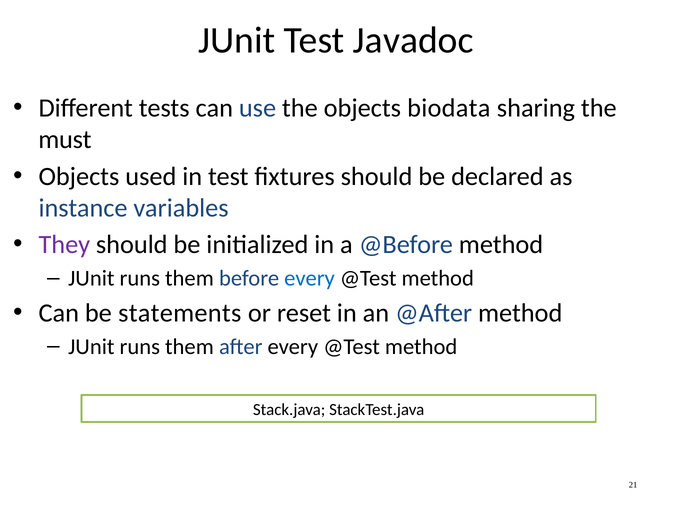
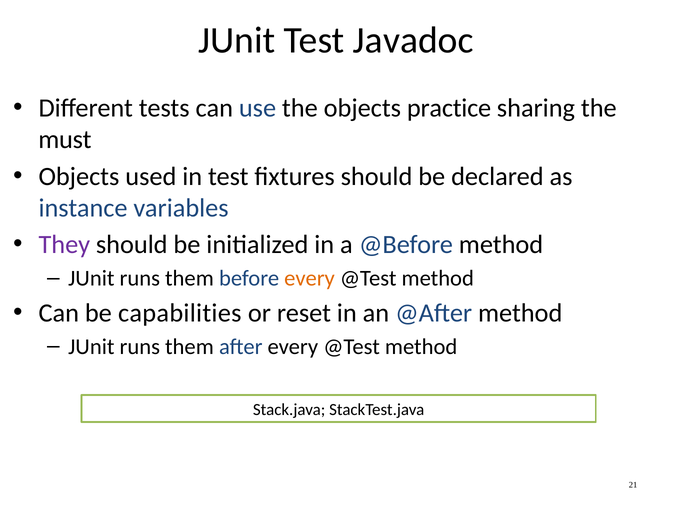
biodata: biodata -> practice (449, 108)
every colour: blue -> orange (310, 279)
statements: statements -> capabilities (180, 313)
